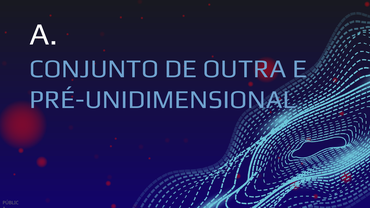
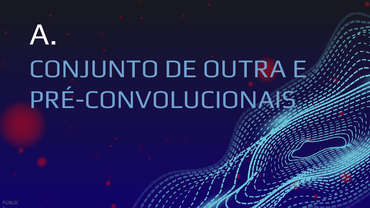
PRÉ-UNIDIMENSIONAL: PRÉ-UNIDIMENSIONAL -> PRÉ-CONVOLUCIONAIS (163, 100)
